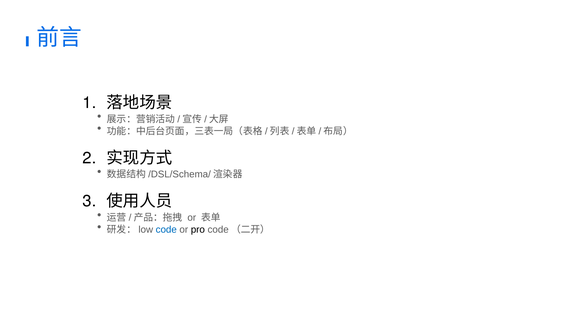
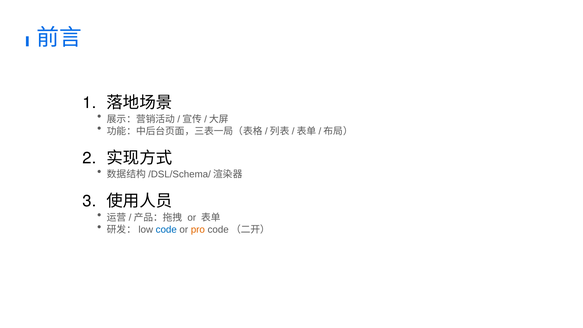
pro colour: black -> orange (198, 230)
